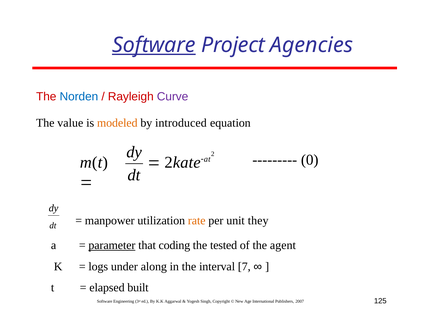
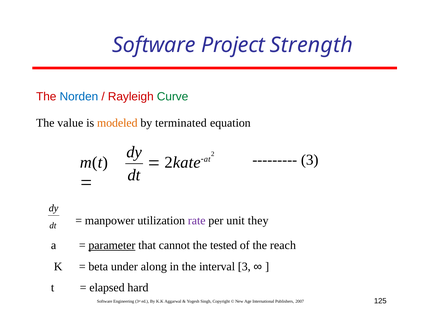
Software underline: present -> none (154, 45)
Agencies: Agencies -> Strength (311, 45)
Curve colour: purple -> green (173, 97)
introduced: introduced -> terminated (181, 123)
0: 0 -> 3 (310, 160)
rate colour: orange -> purple (197, 221)
coding: coding -> cannot (174, 245)
agent: agent -> reach (283, 245)
logs: logs -> beta (98, 267)
interval 7: 7 -> 3 (244, 267)
built: built -> hard (138, 288)
